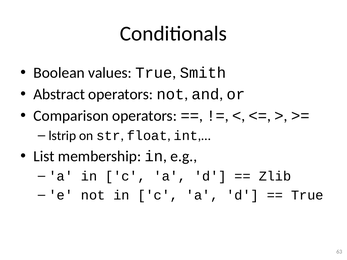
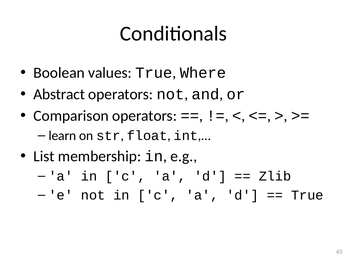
Smith: Smith -> Where (203, 73)
lstrip: lstrip -> learn (62, 136)
